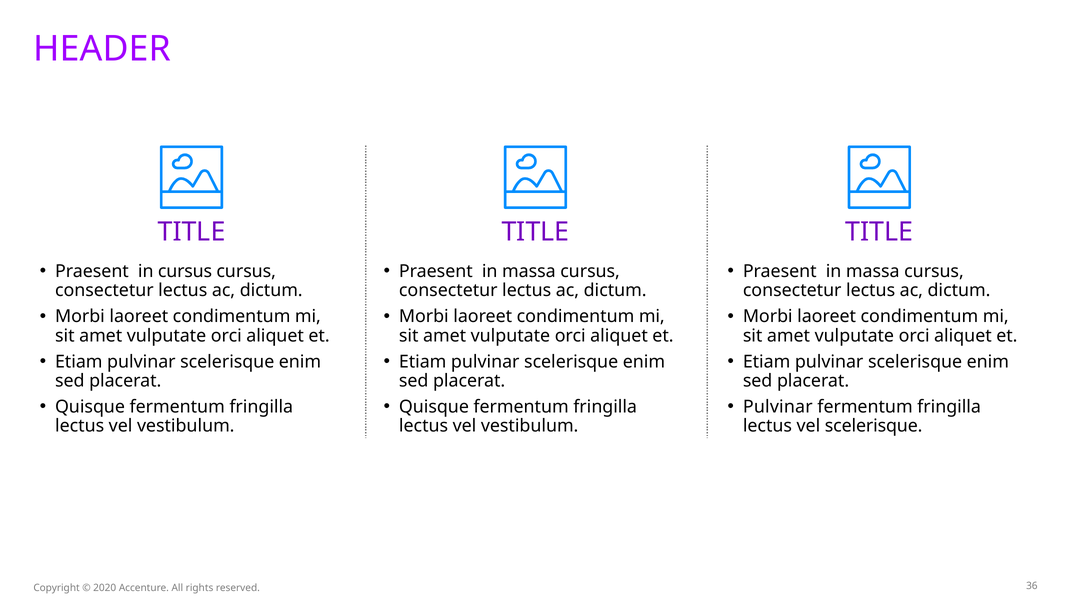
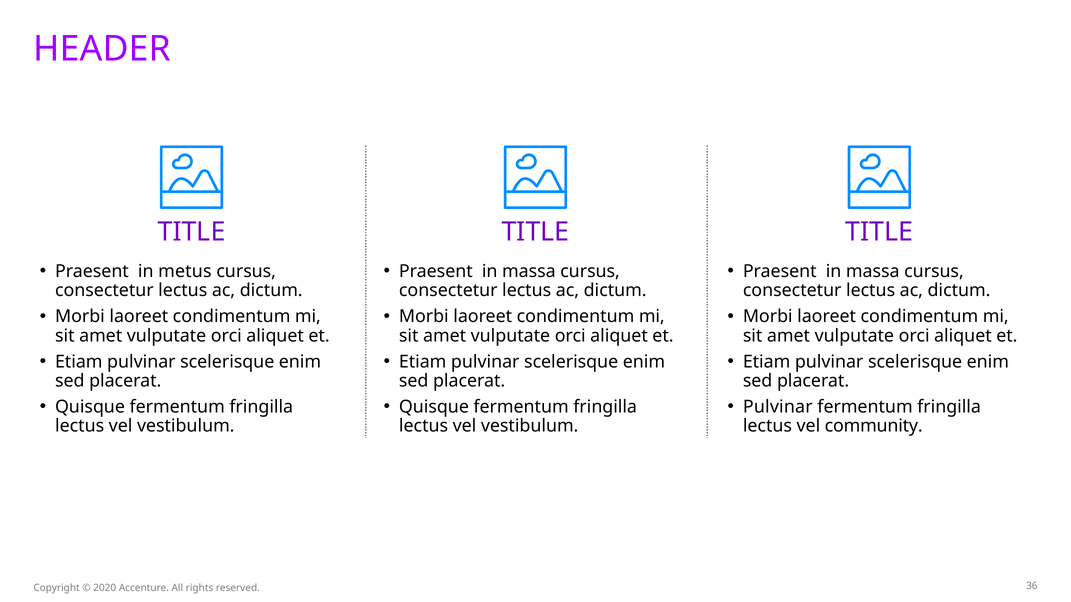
in cursus: cursus -> metus (185, 271)
vel scelerisque: scelerisque -> community (874, 426)
